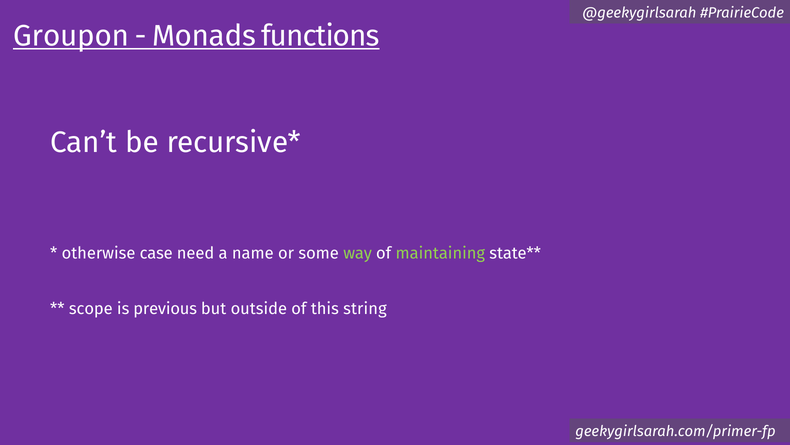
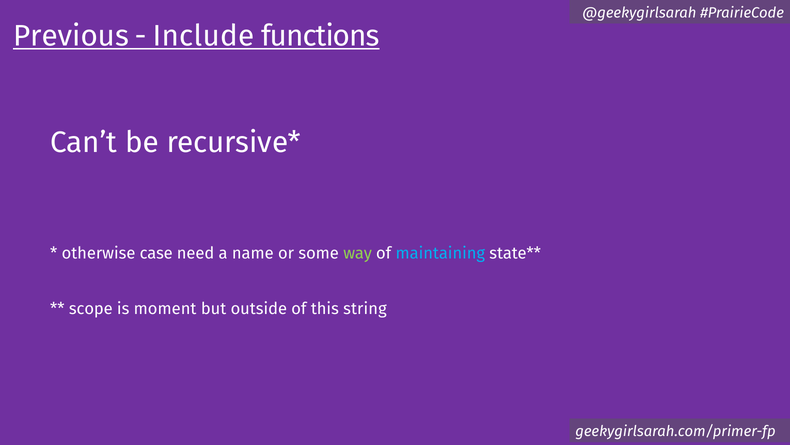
Groupon: Groupon -> Previous (71, 36)
Monads: Monads -> Include (204, 36)
maintaining colour: light green -> light blue (440, 253)
previous: previous -> moment (165, 309)
